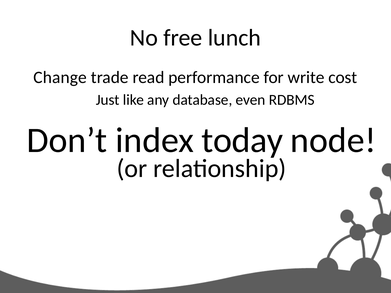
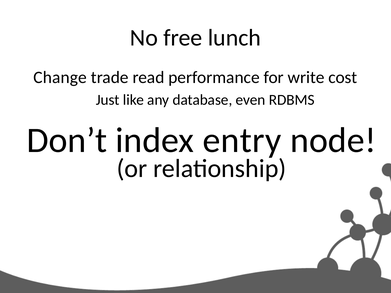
today: today -> entry (242, 140)
